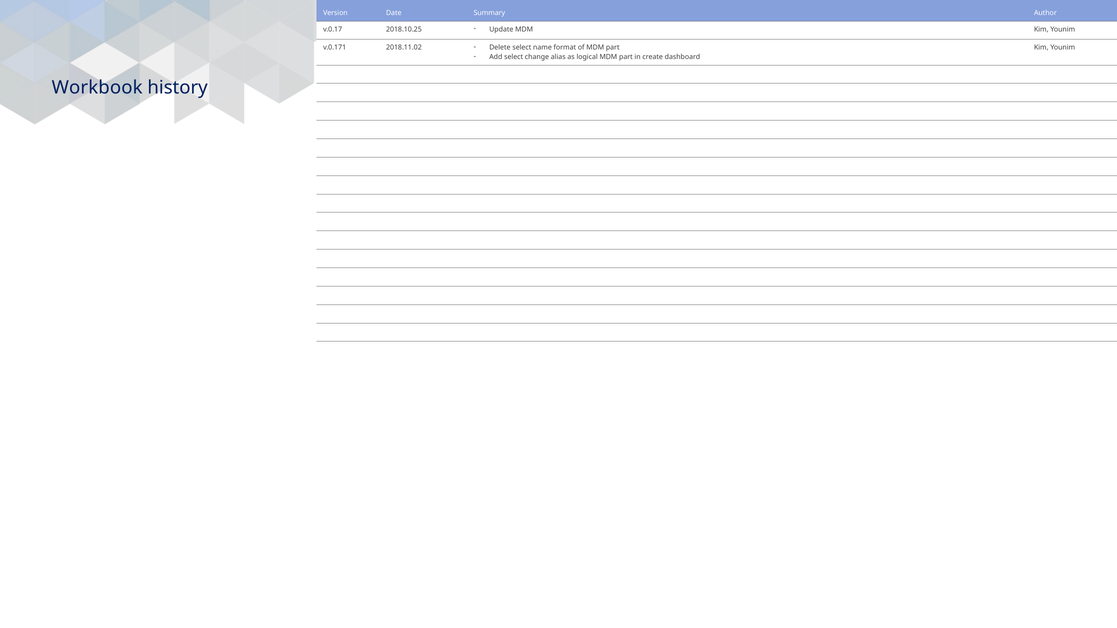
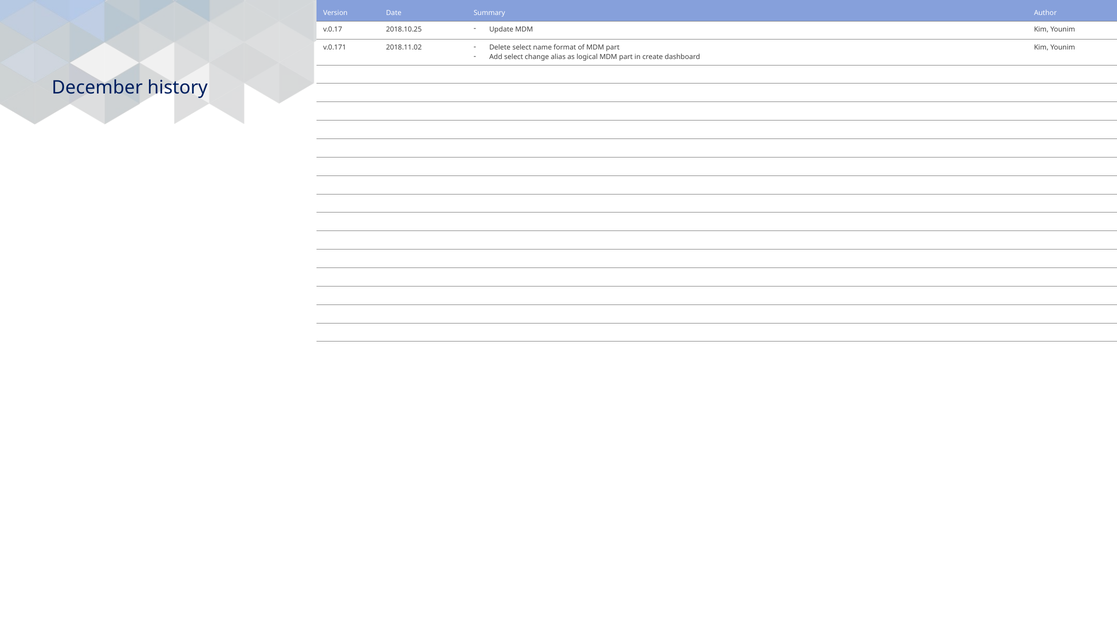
Workbook: Workbook -> December (97, 88)
